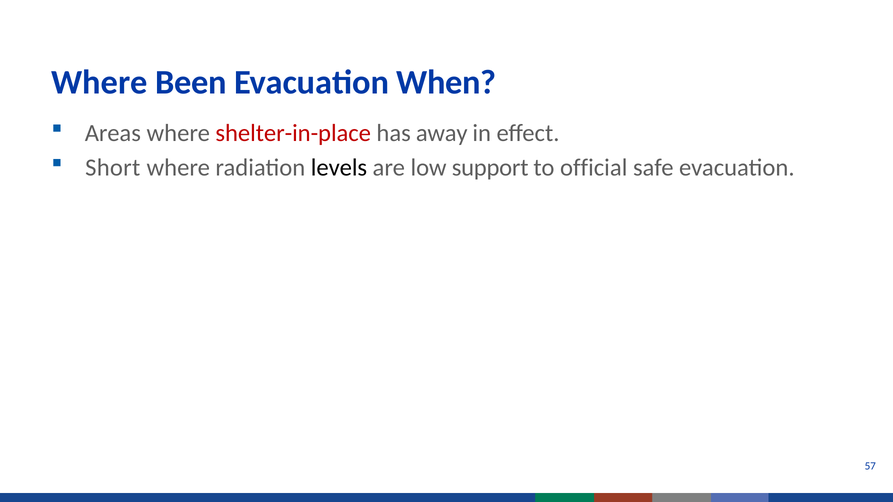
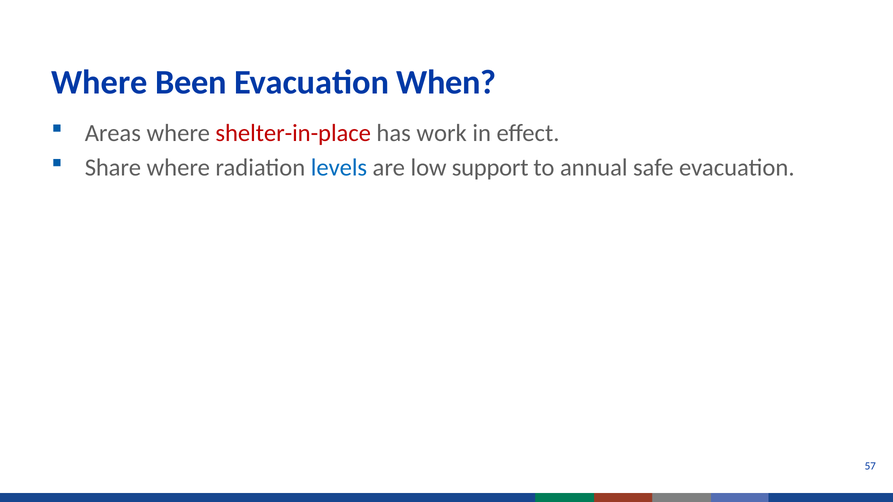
away: away -> work (442, 133)
Short: Short -> Share (113, 168)
levels colour: black -> blue (339, 168)
official: official -> annual (594, 168)
